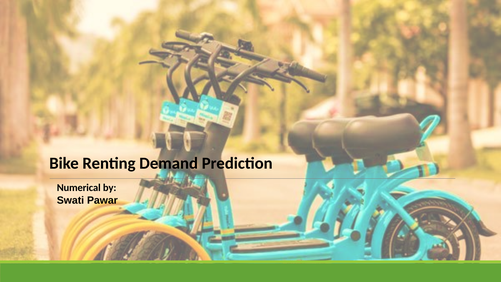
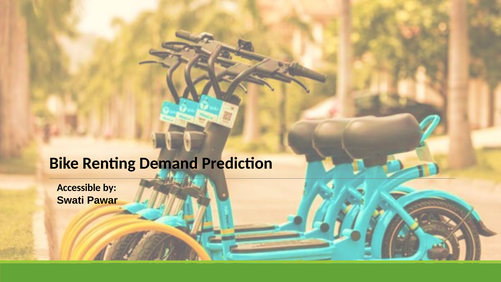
Numerical: Numerical -> Accessible (79, 188)
